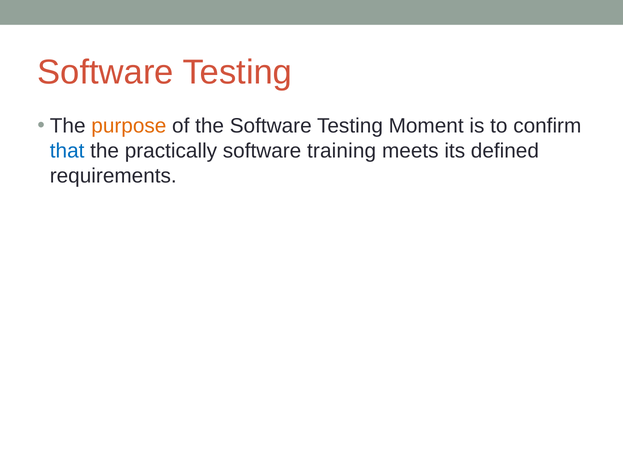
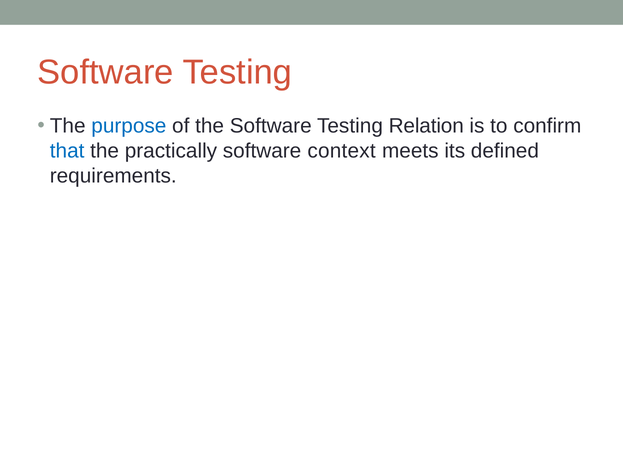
purpose colour: orange -> blue (129, 126)
Moment: Moment -> Relation (426, 126)
training: training -> context (342, 151)
